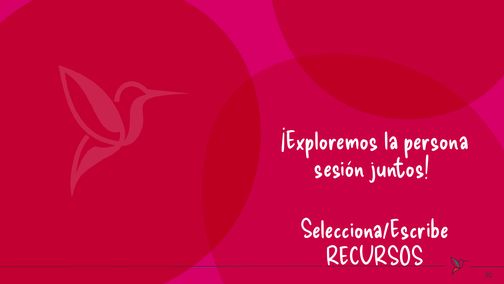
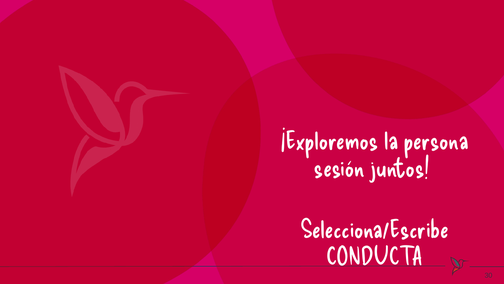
RECURSOS: RECURSOS -> CONDUCTA (374, 257)
